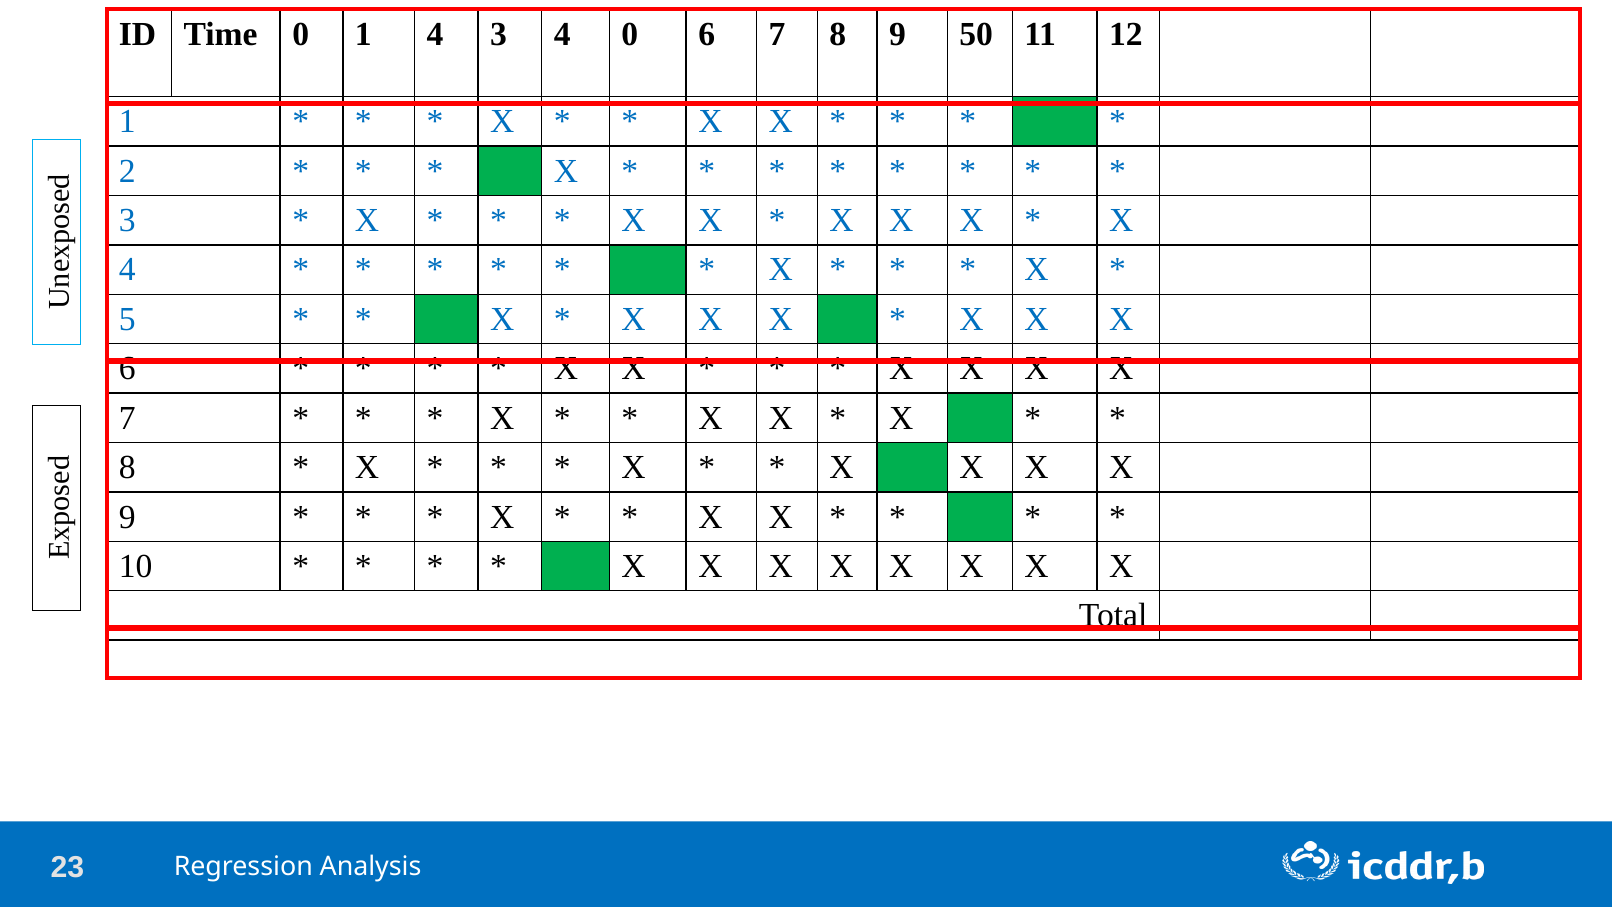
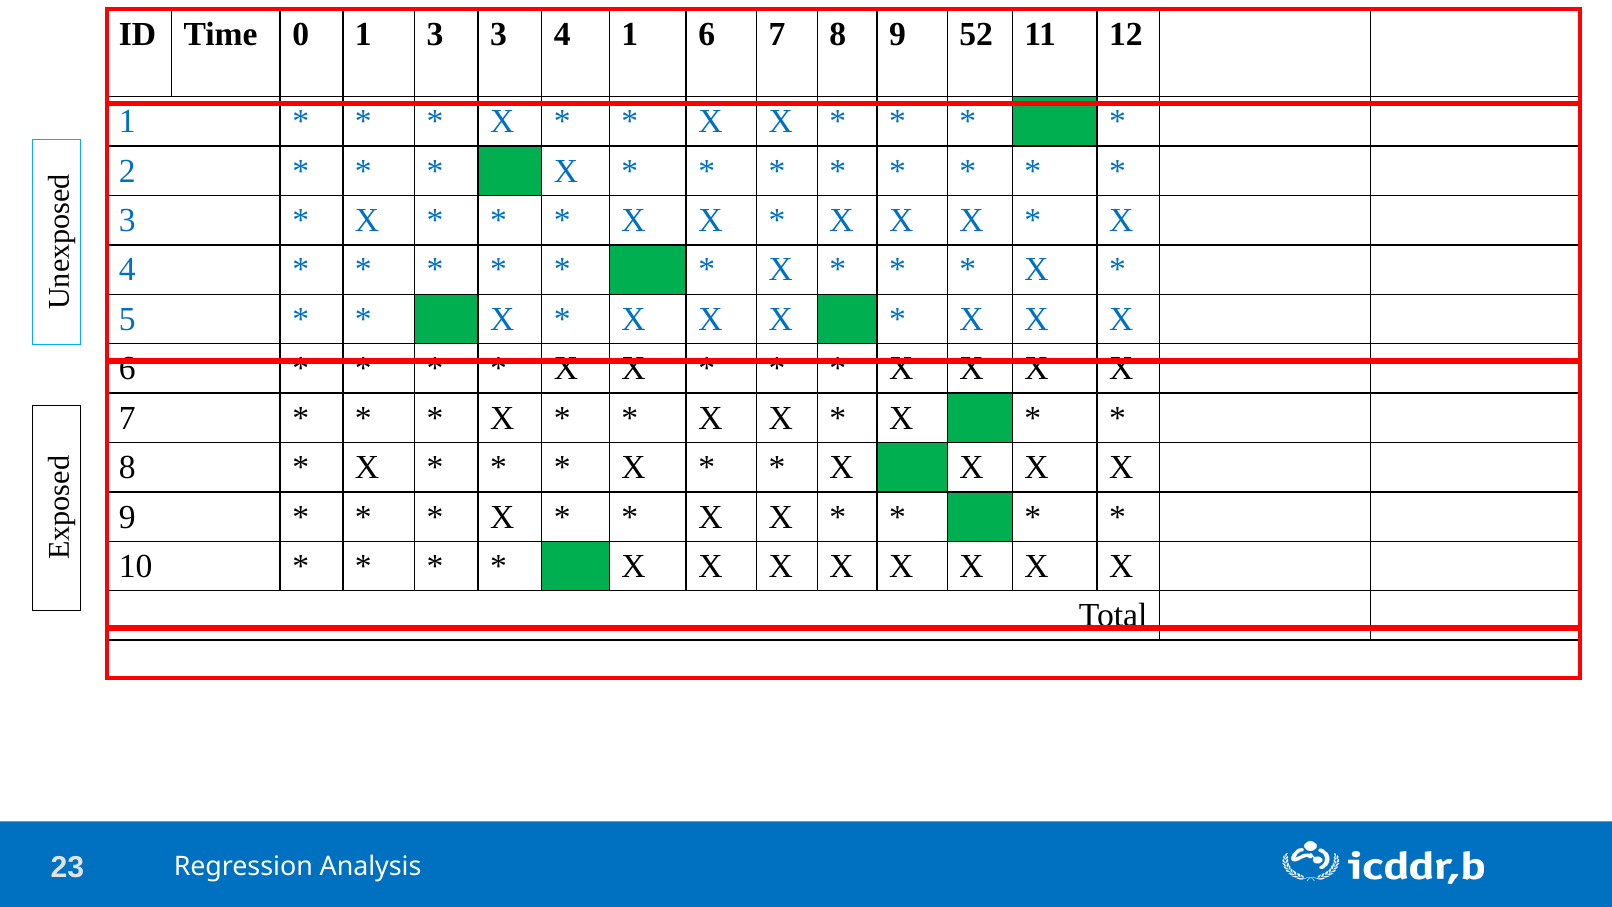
0 1 4: 4 -> 3 (435, 35)
4 0: 0 -> 1 (630, 35)
50: 50 -> 52 (976, 35)
